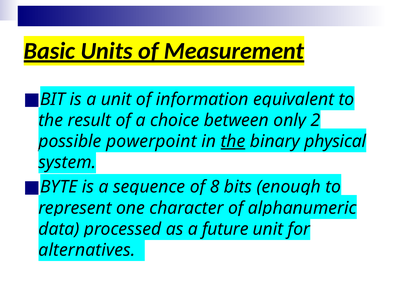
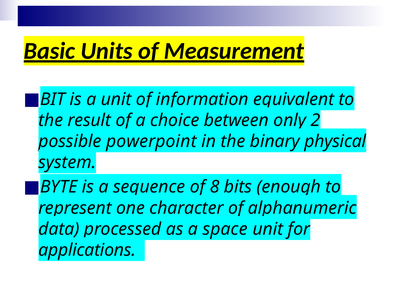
the underline: present -> none (233, 141)
future: future -> space (225, 229)
alternatives: alternatives -> applications (87, 250)
